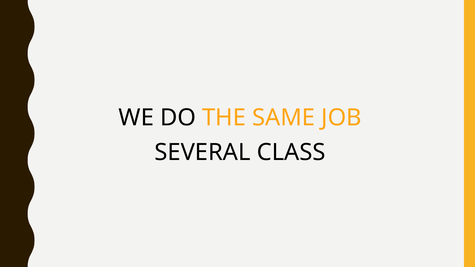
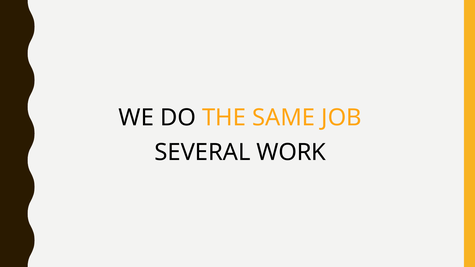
CLASS: CLASS -> WORK (291, 153)
